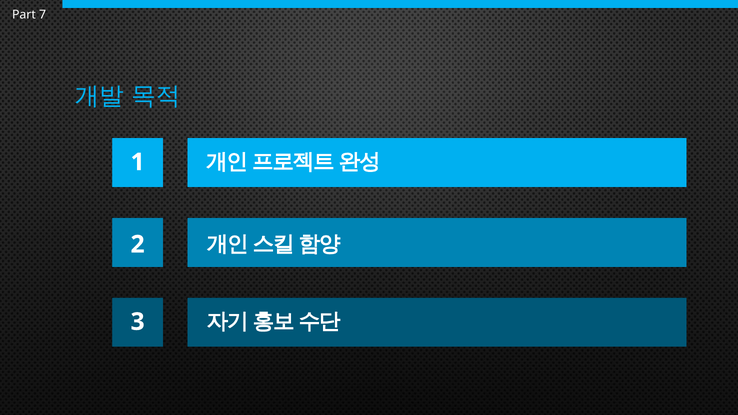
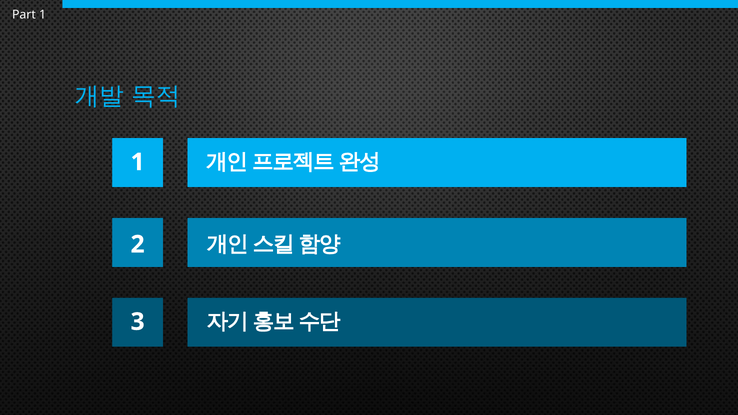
Part 7: 7 -> 1 (43, 15)
